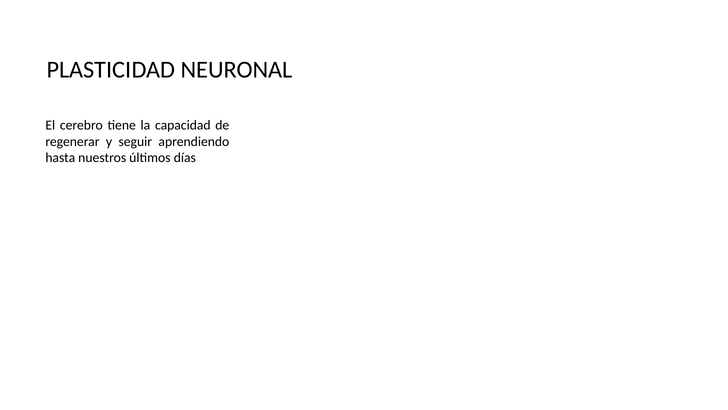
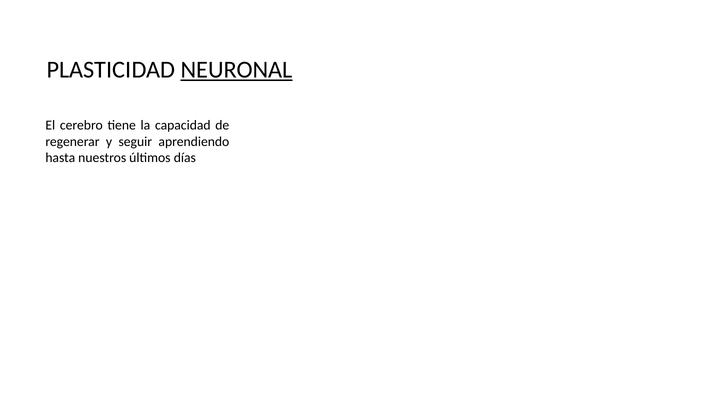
NEURONAL underline: none -> present (237, 70)
